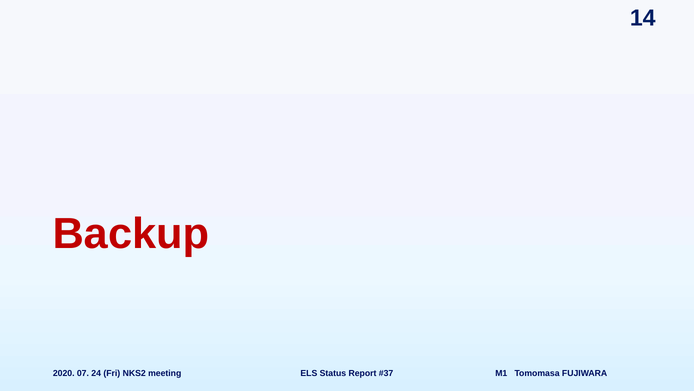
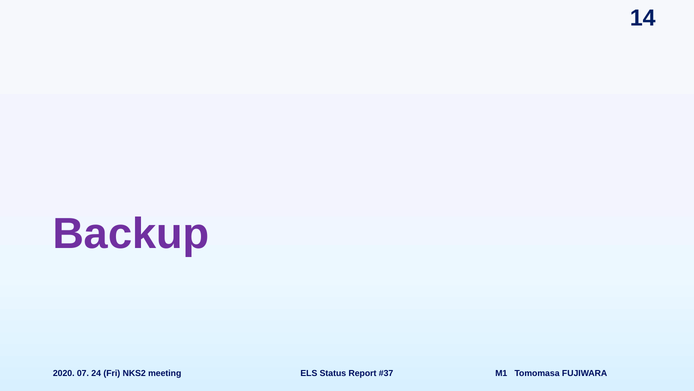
Backup colour: red -> purple (131, 233)
